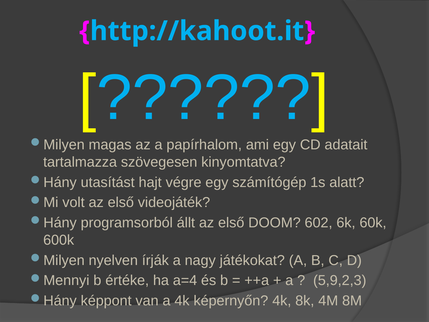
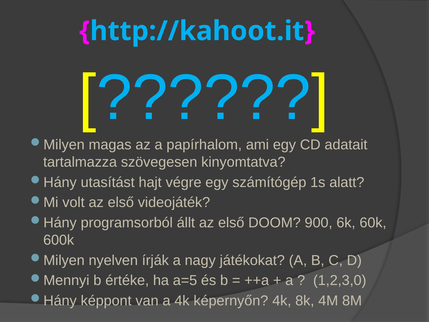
602: 602 -> 900 (319, 223)
a=4: a=4 -> a=5 (185, 280)
5,9,2,3: 5,9,2,3 -> 1,2,3,0 (340, 280)
